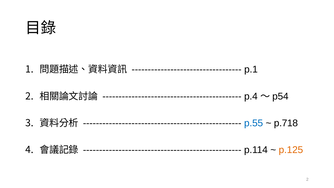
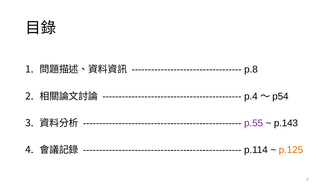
p.1: p.1 -> p.8 (251, 69)
p.55 colour: blue -> purple (254, 123)
p.718: p.718 -> p.143 (286, 123)
